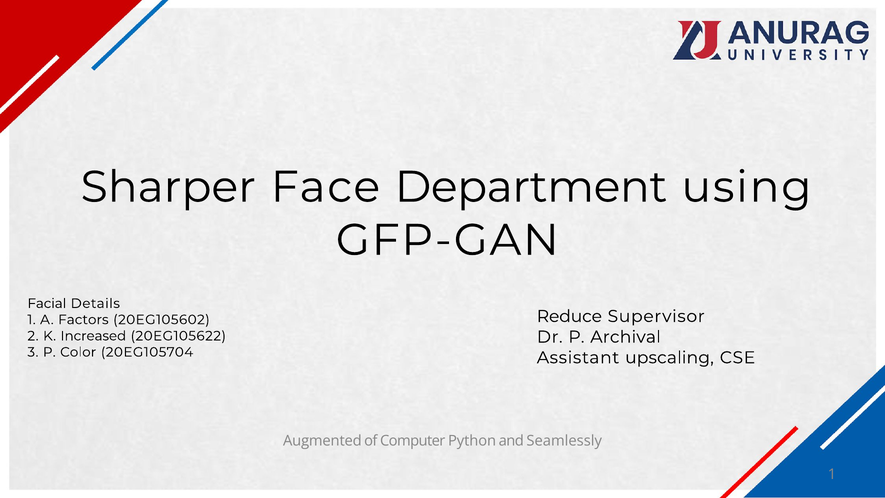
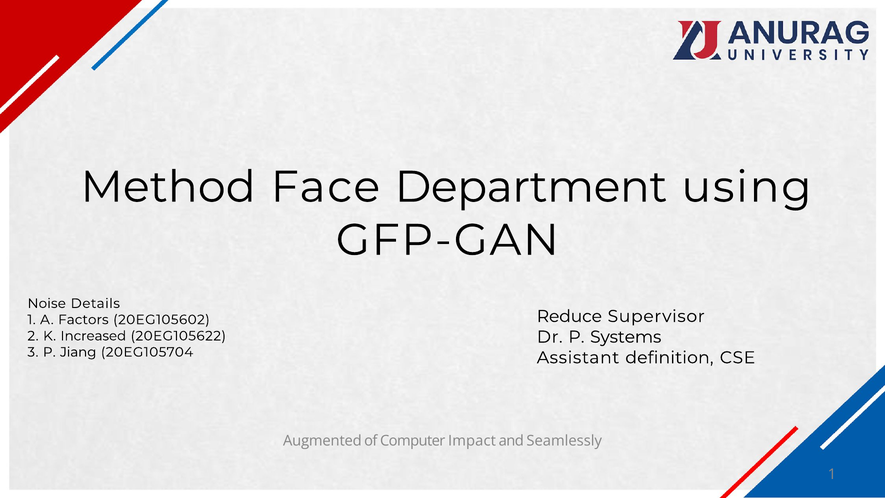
Sharper: Sharper -> Method (168, 187)
Facial: Facial -> Noise (47, 303)
Archival: Archival -> Systems (626, 337)
Color: Color -> Jiang (78, 352)
upscaling: upscaling -> definition (669, 358)
Python: Python -> Impact (472, 441)
